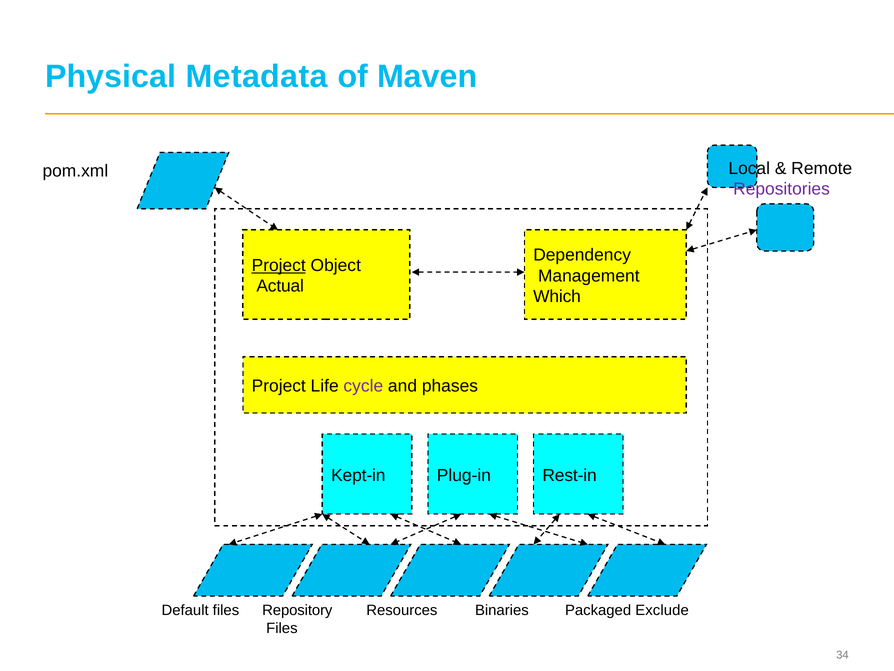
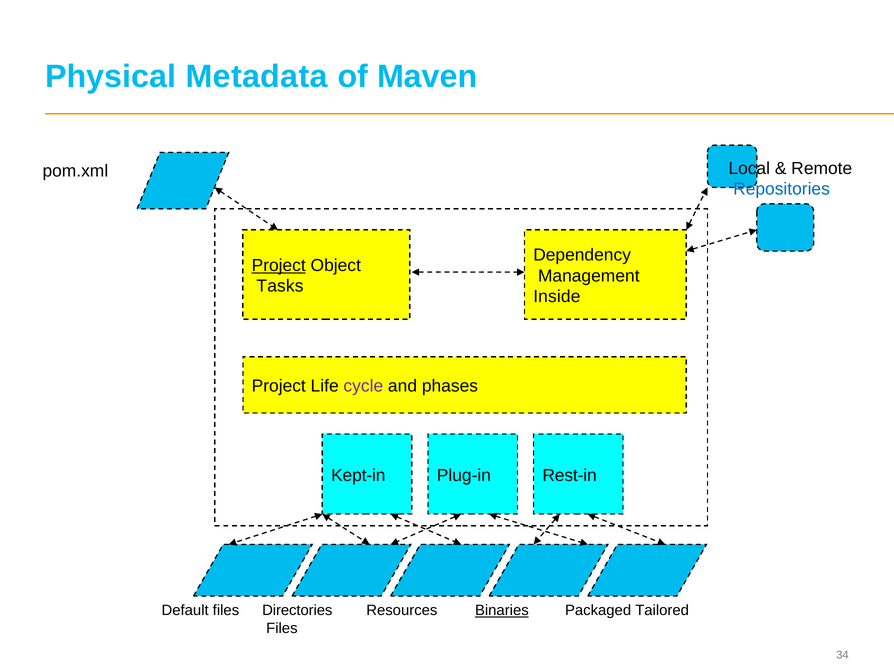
Repositories colour: purple -> blue (782, 189)
Actual: Actual -> Tasks (280, 286)
Which: Which -> Inside (557, 296)
Repository: Repository -> Directories (297, 610)
Binaries underline: none -> present (502, 610)
Exclude: Exclude -> Tailored (662, 610)
